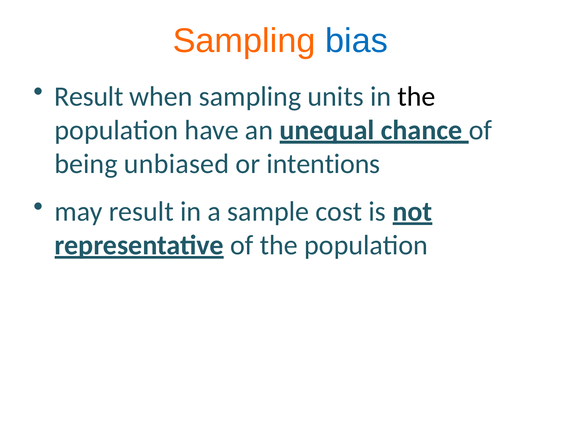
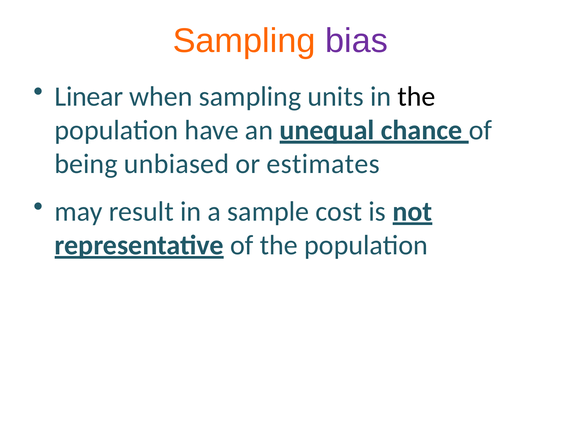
bias colour: blue -> purple (356, 41)
Result: Result -> Linear (89, 96)
intentions: intentions -> estimates (323, 164)
